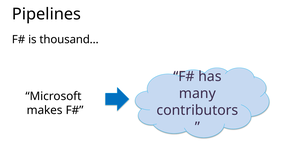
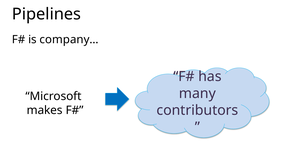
thousand…: thousand… -> company… (69, 39)
